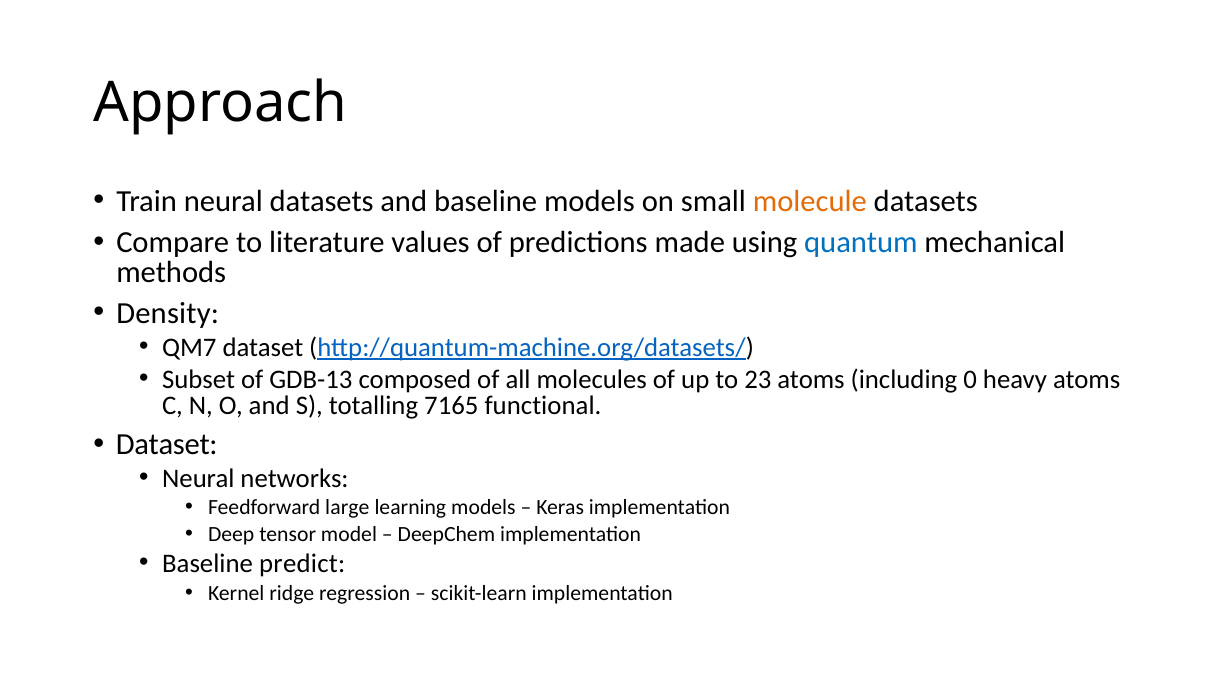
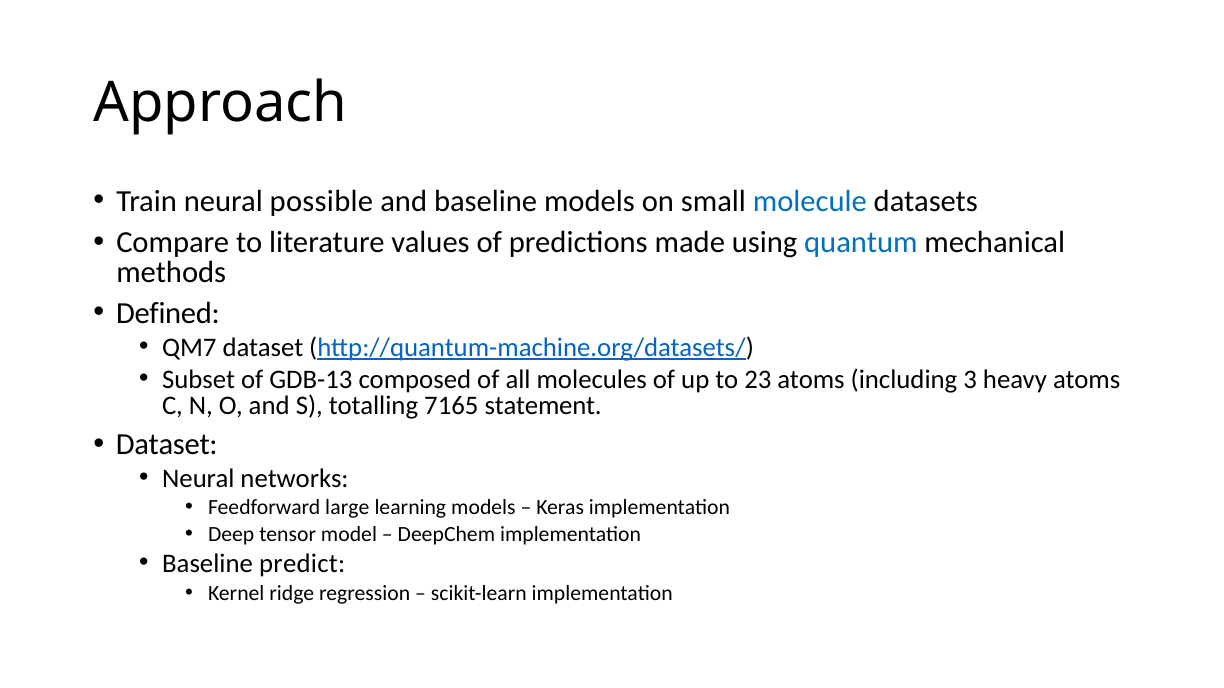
neural datasets: datasets -> possible (321, 202)
molecule colour: orange -> blue (810, 202)
Density: Density -> Defined (168, 314)
0: 0 -> 3 (970, 380)
functional: functional -> statement (543, 406)
